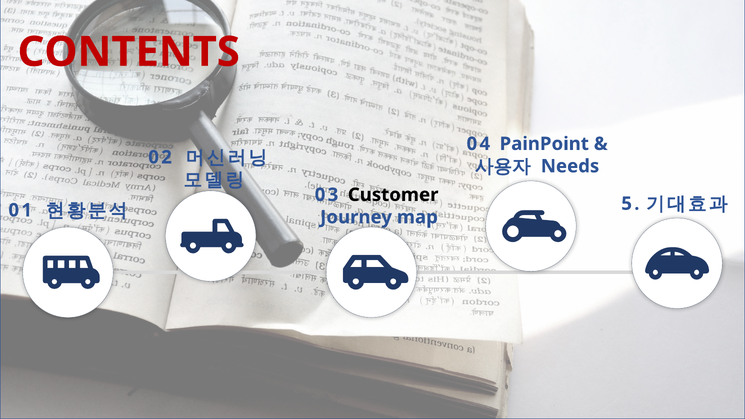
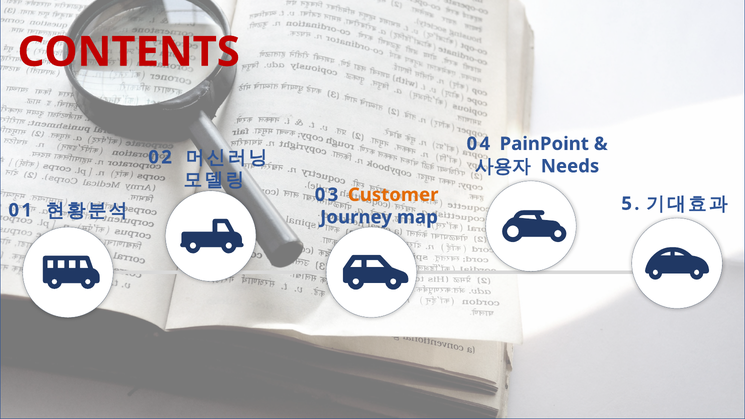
Customer colour: black -> orange (393, 195)
